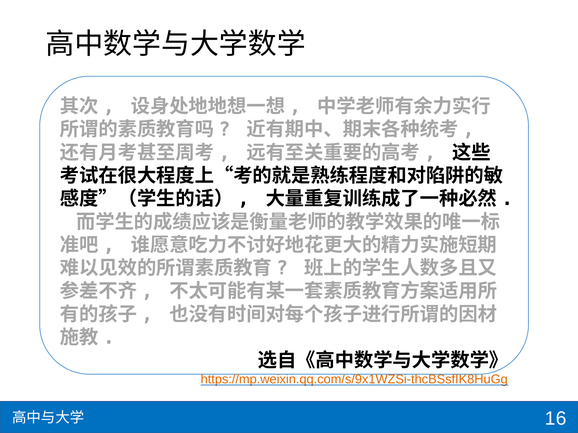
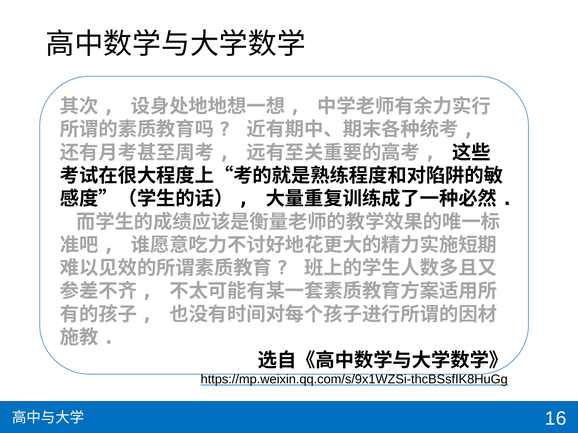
https://mp.weixin.qq.com/s/9x1WZSi-thcBSsfIK8HuGg colour: orange -> black (354, 380)
